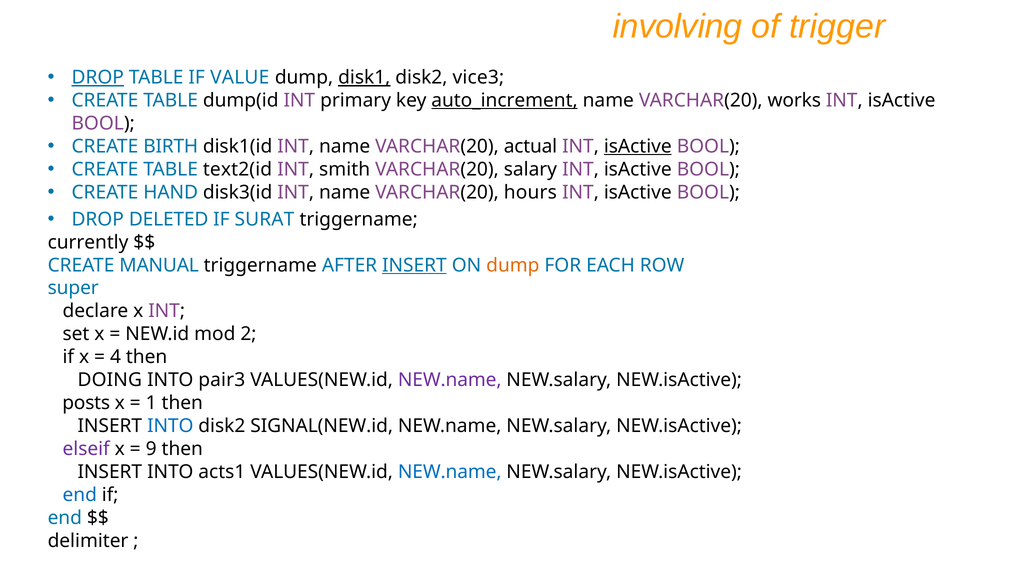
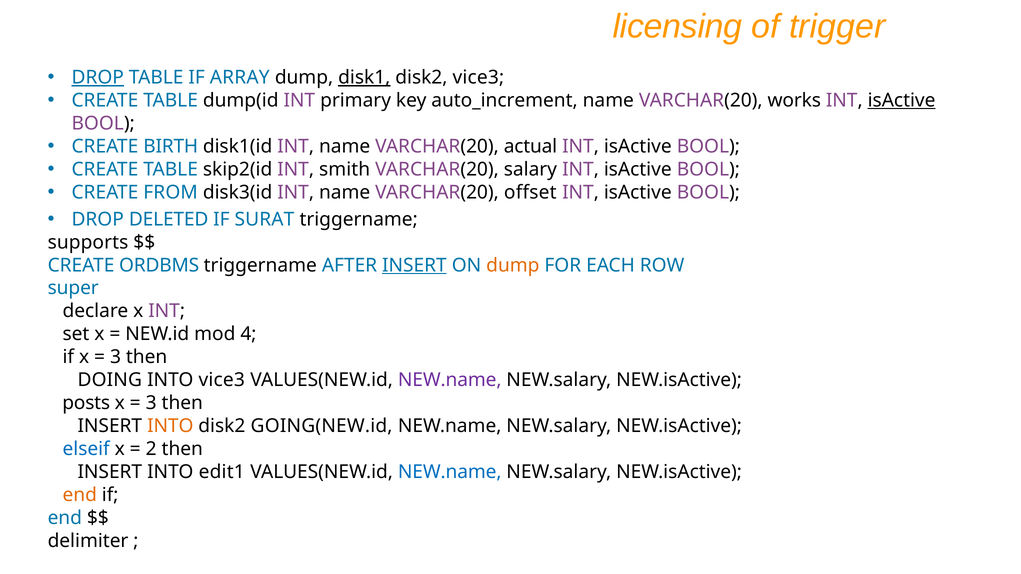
involving: involving -> licensing (678, 27)
VALUE: VALUE -> ARRAY (240, 77)
auto_increment underline: present -> none (504, 100)
isActive underline: none -> present (902, 100)
isActive underline: present -> none (638, 146)
text2(id: text2(id -> skip2(id (238, 169)
HAND: HAND -> FROM (171, 192)
hours: hours -> offset (530, 192)
currently: currently -> supports (88, 242)
MANUAL: MANUAL -> ORDBMS (159, 265)
2: 2 -> 4 (248, 334)
4: 4 -> 3 (115, 357)
INTO pair3: pair3 -> vice3 (222, 380)
1: 1 -> 3 (151, 403)
INTO colour: blue -> orange (170, 426)
SIGNAL(NEW.id: SIGNAL(NEW.id -> GOING(NEW.id (322, 426)
elseif colour: purple -> blue (86, 449)
9: 9 -> 2 (151, 449)
acts1: acts1 -> edit1 (222, 472)
end colour: blue -> orange (80, 495)
